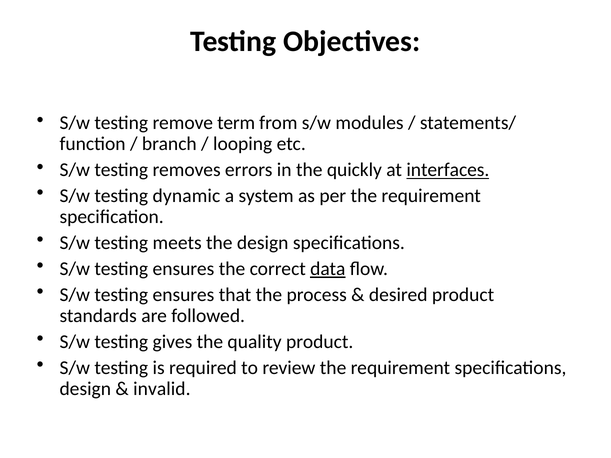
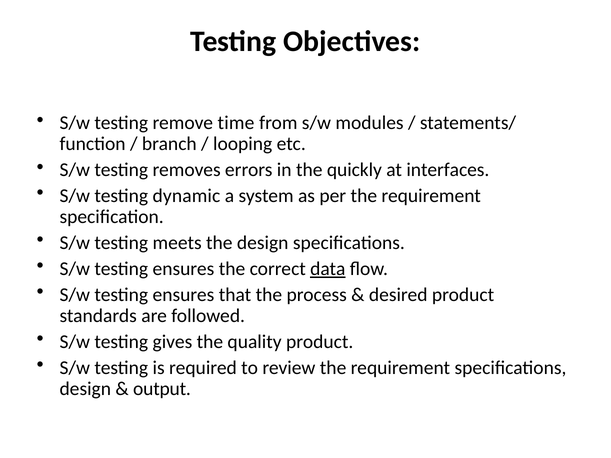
term: term -> time (236, 123)
interfaces underline: present -> none (448, 170)
invalid: invalid -> output (162, 389)
